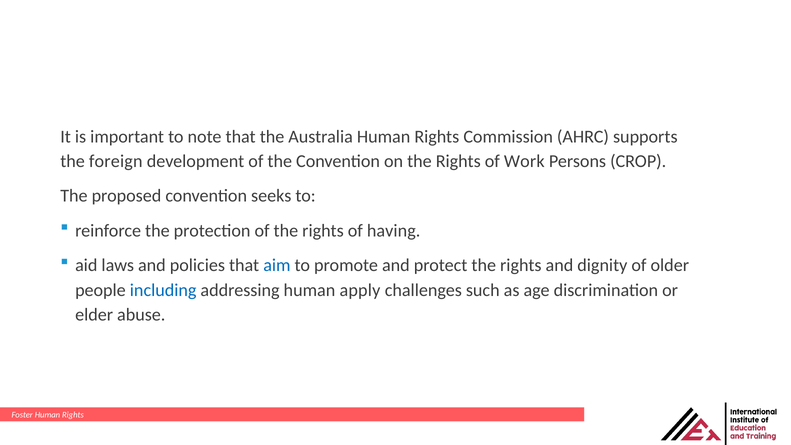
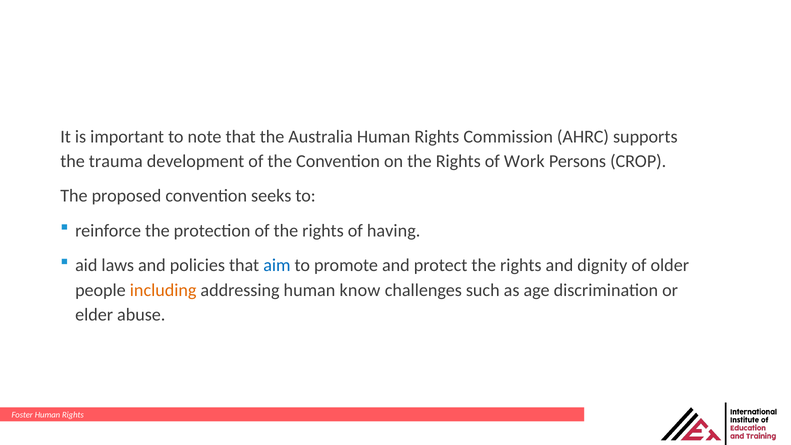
foreign: foreign -> trauma (116, 161)
including colour: blue -> orange (163, 290)
apply: apply -> know (360, 290)
